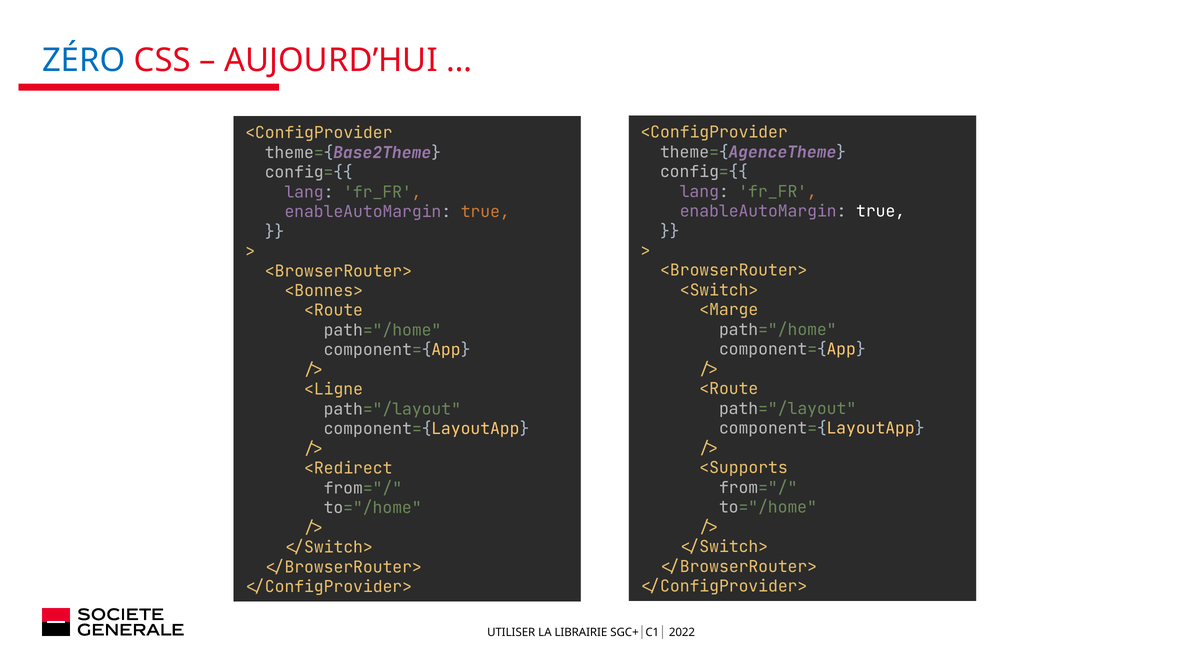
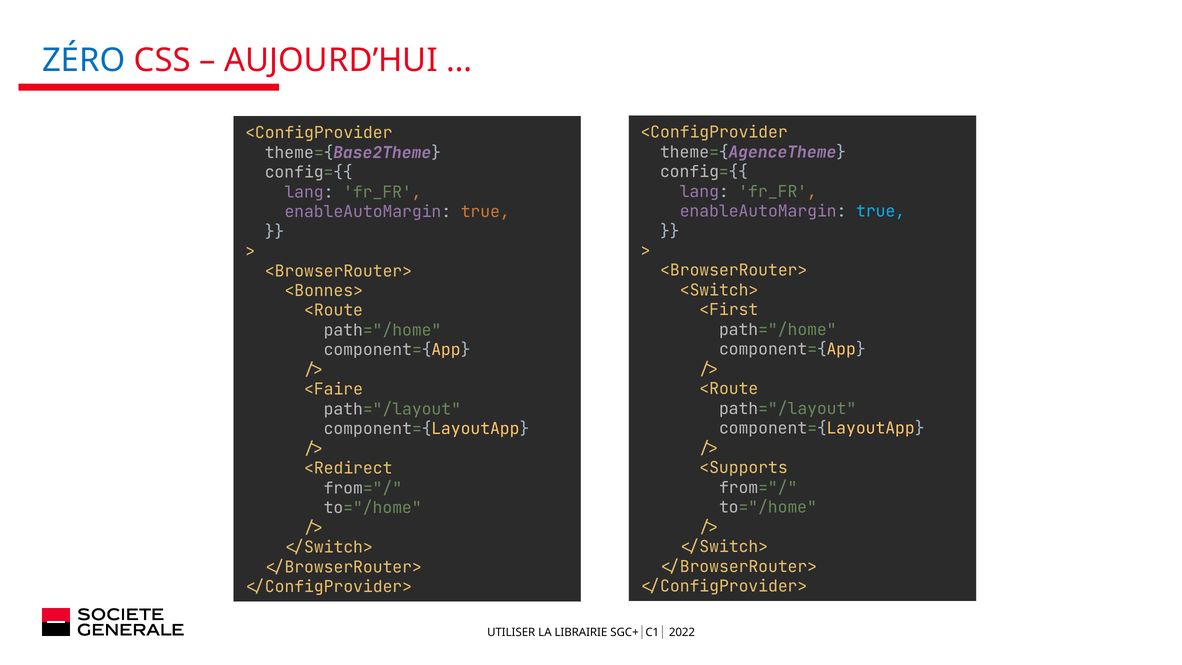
true colour: white -> light blue (881, 211)
<Marge: <Marge -> <First (729, 310)
<Ligne: <Ligne -> <Faire (334, 389)
